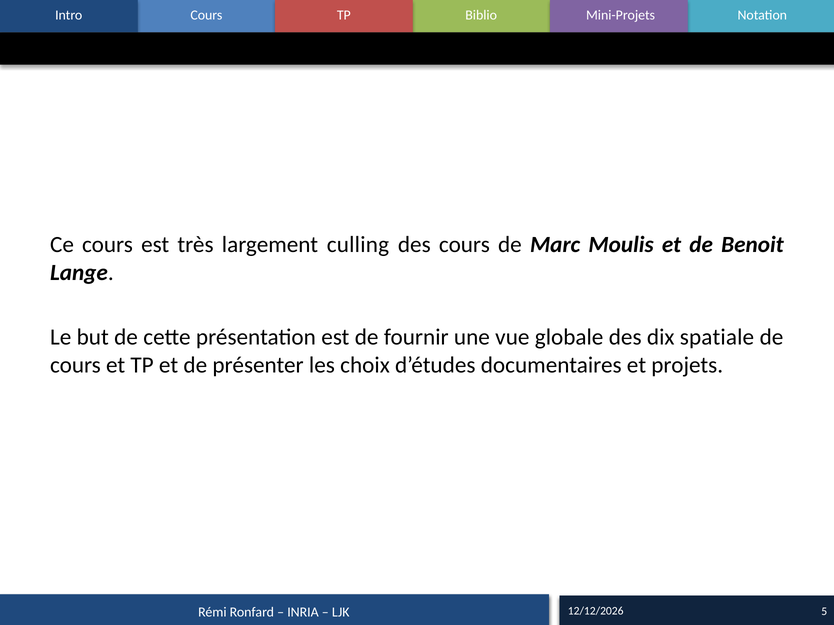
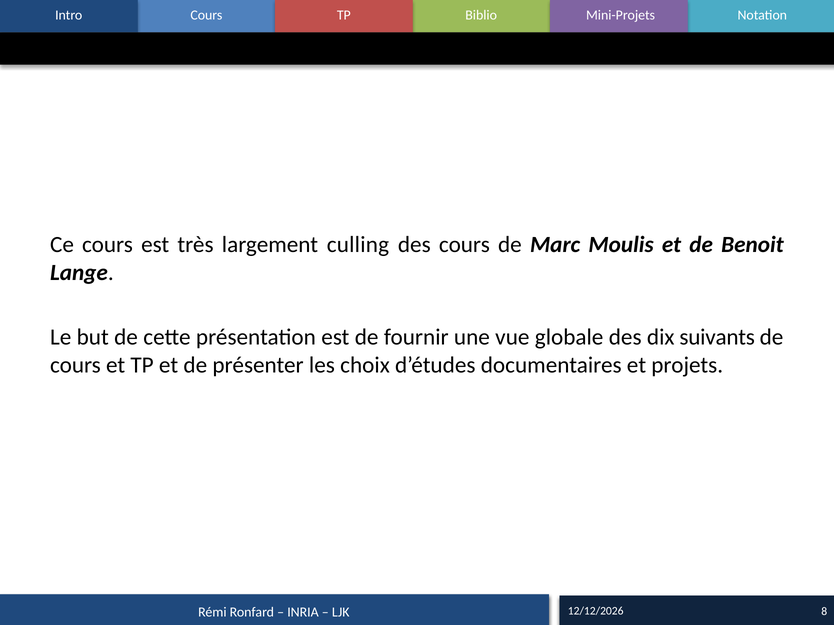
spatiale: spatiale -> suivants (717, 337)
5: 5 -> 8 (824, 612)
